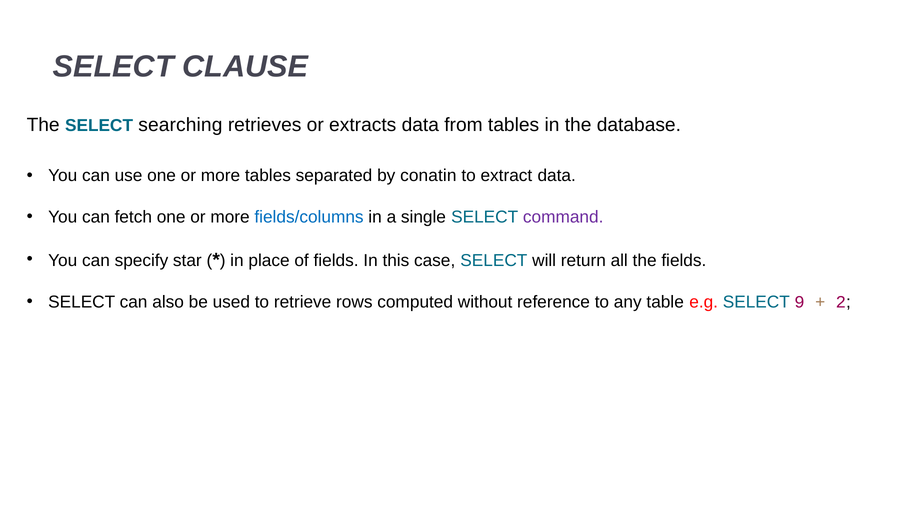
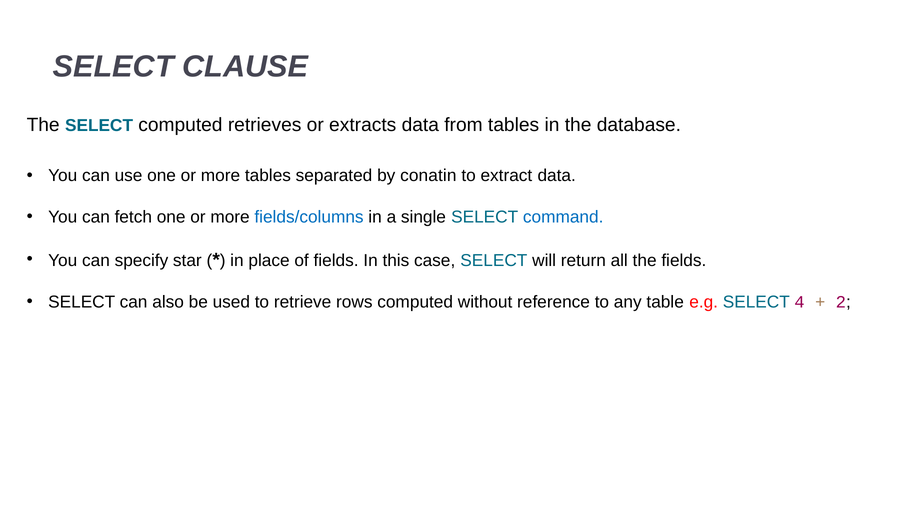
SELECT searching: searching -> computed (180, 125)
command colour: purple -> blue (563, 217)
9: 9 -> 4 (800, 302)
